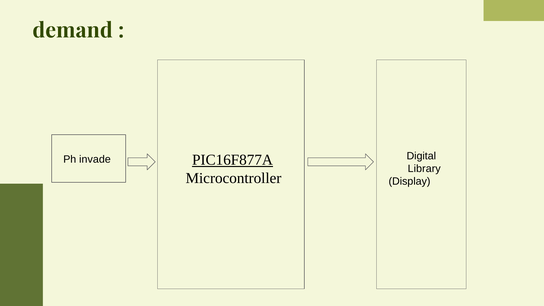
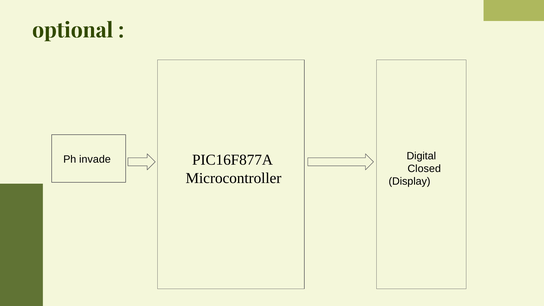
demand: demand -> optional (73, 30)
PIC16F877A underline: present -> none (233, 160)
Library: Library -> Closed (424, 169)
